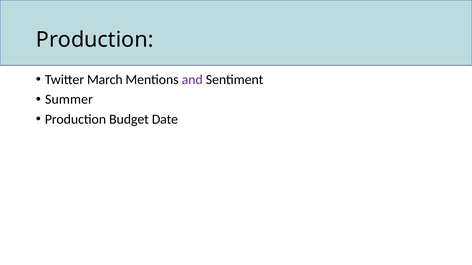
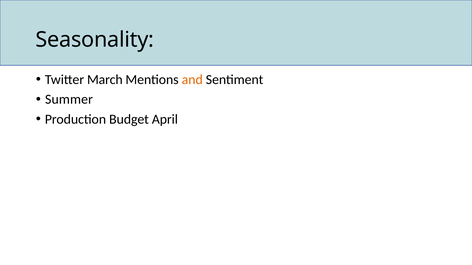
Production: Production -> Seasonality (95, 40)
and colour: purple -> orange (192, 80)
Date: Date -> April (165, 119)
